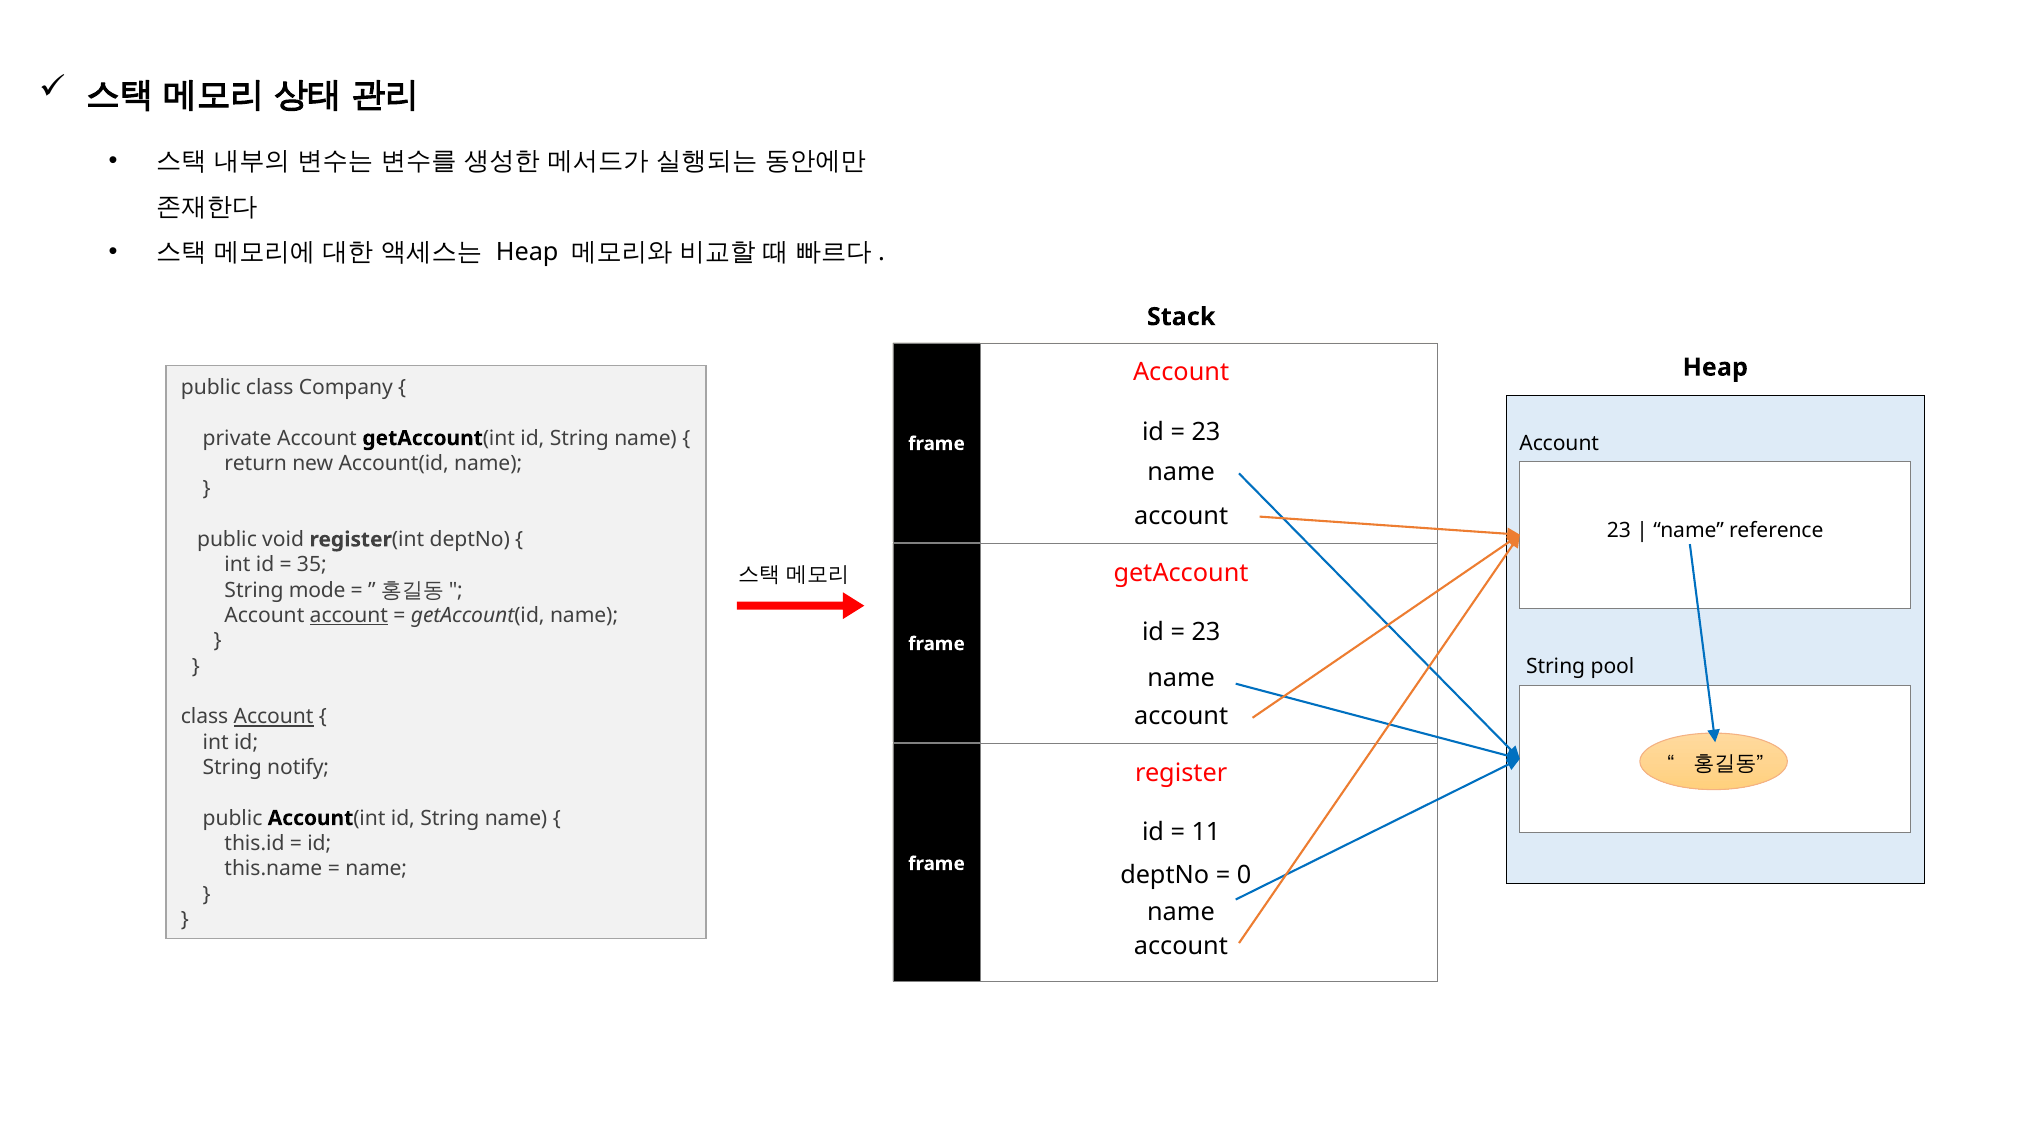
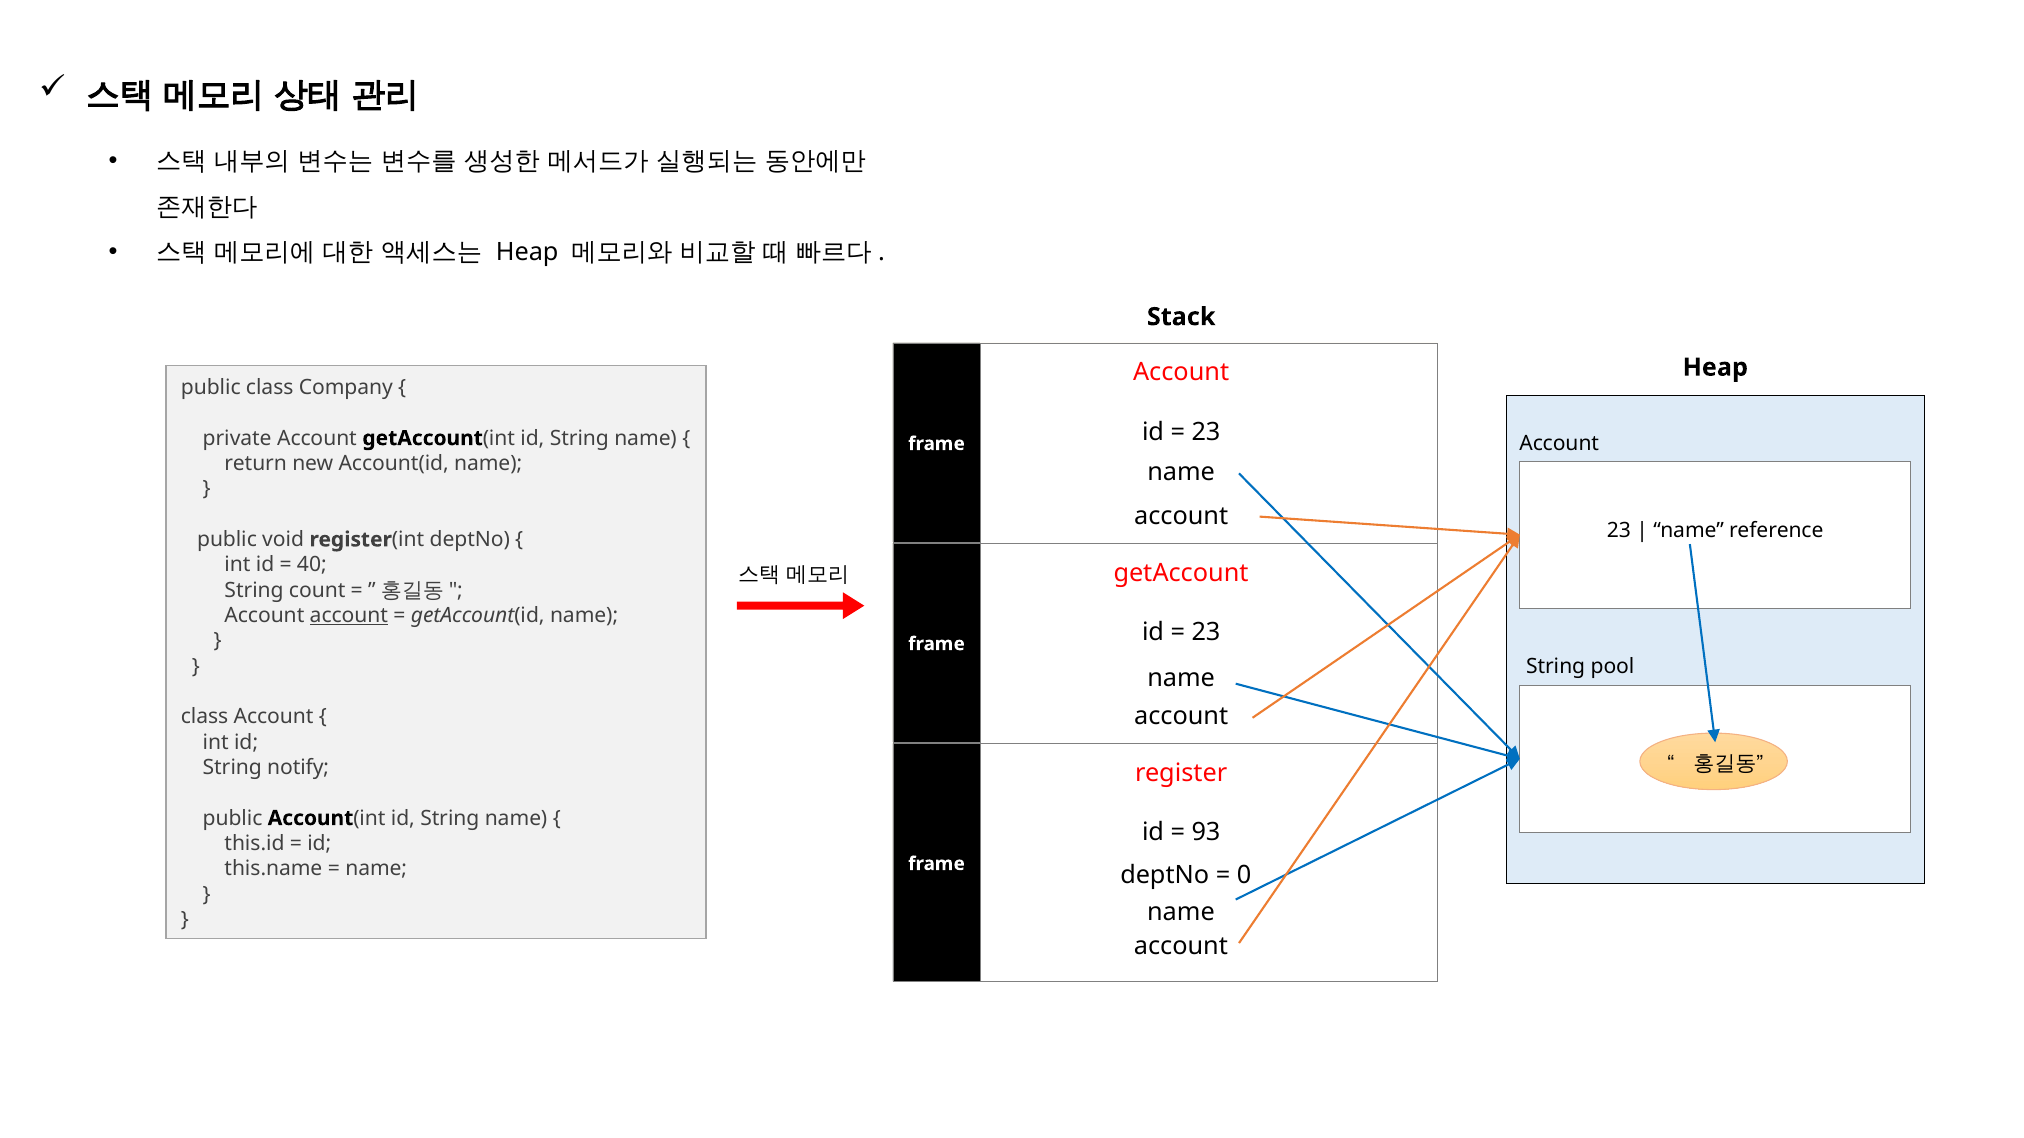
35: 35 -> 40 (312, 565)
mode: mode -> count (317, 590)
Account underline: present -> none (274, 717)
11: 11 -> 93 (1206, 833)
